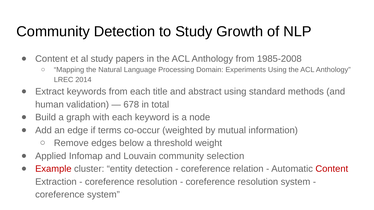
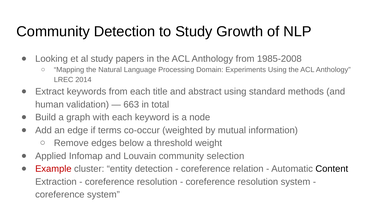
Content: Content -> Looking (52, 59)
678: 678 -> 663 (131, 105)
Content colour: red -> black (332, 169)
